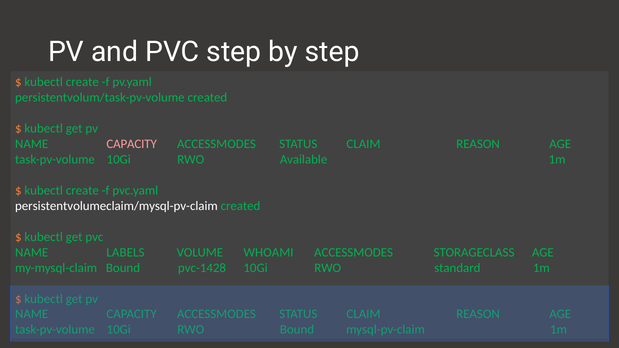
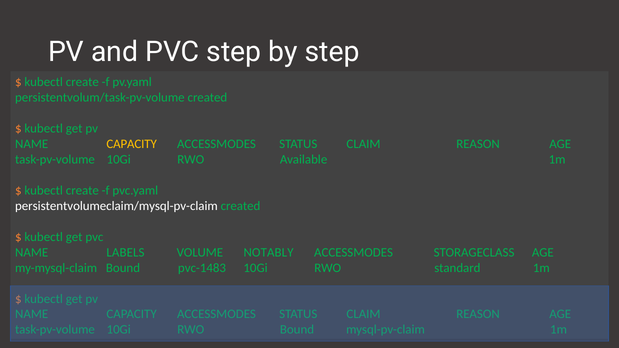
CAPACITY colour: pink -> yellow (132, 144)
WHOAMI: WHOAMI -> NOTABLY (269, 252)
pvc-1428: pvc-1428 -> pvc-1483 (202, 268)
